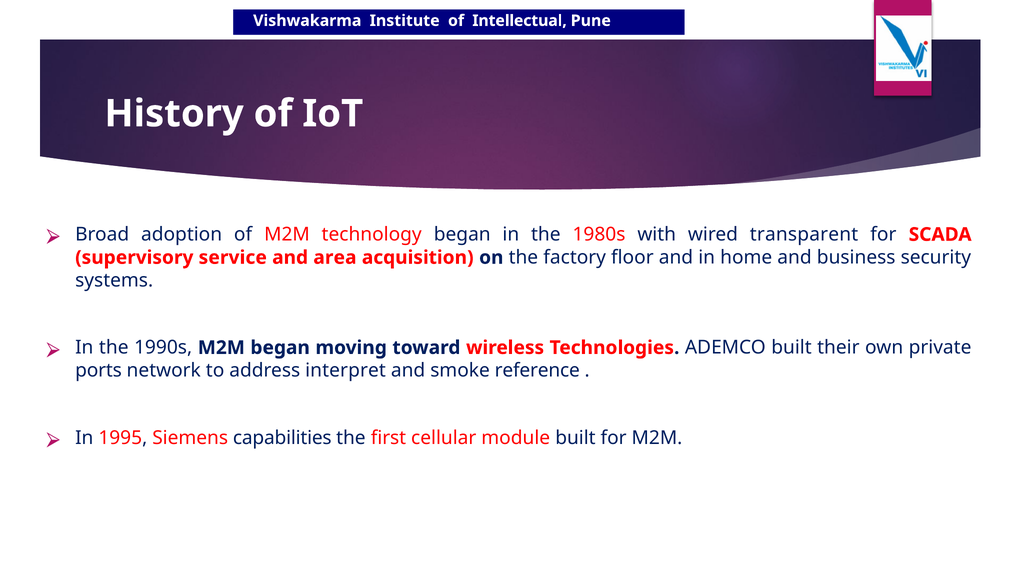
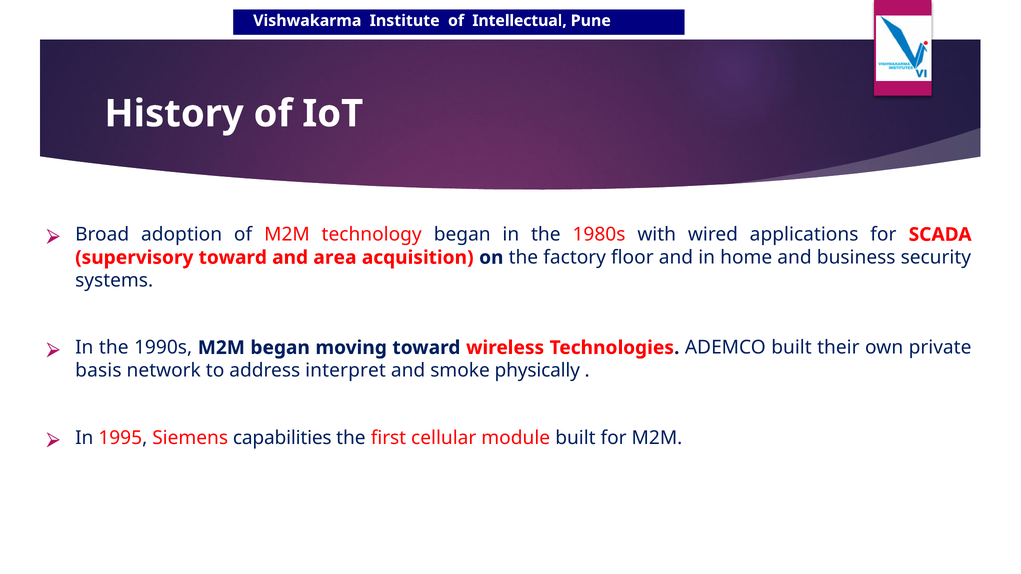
transparent: transparent -> applications (804, 235)
supervisory service: service -> toward (233, 258)
ports: ports -> basis (98, 371)
reference: reference -> physically (537, 371)
